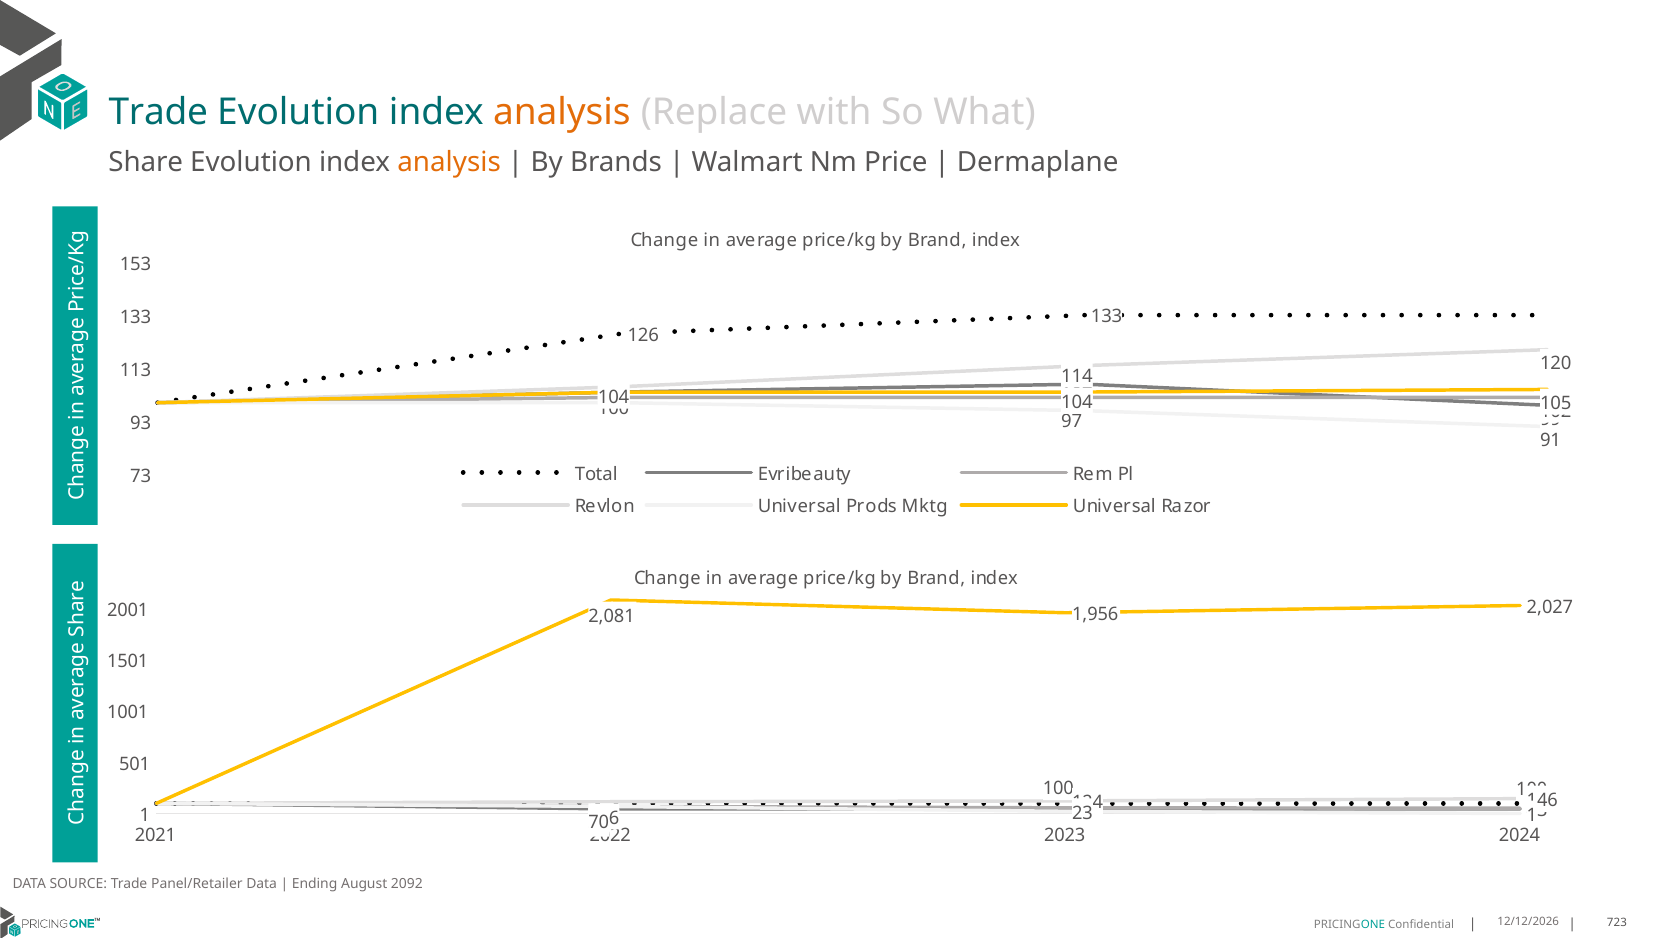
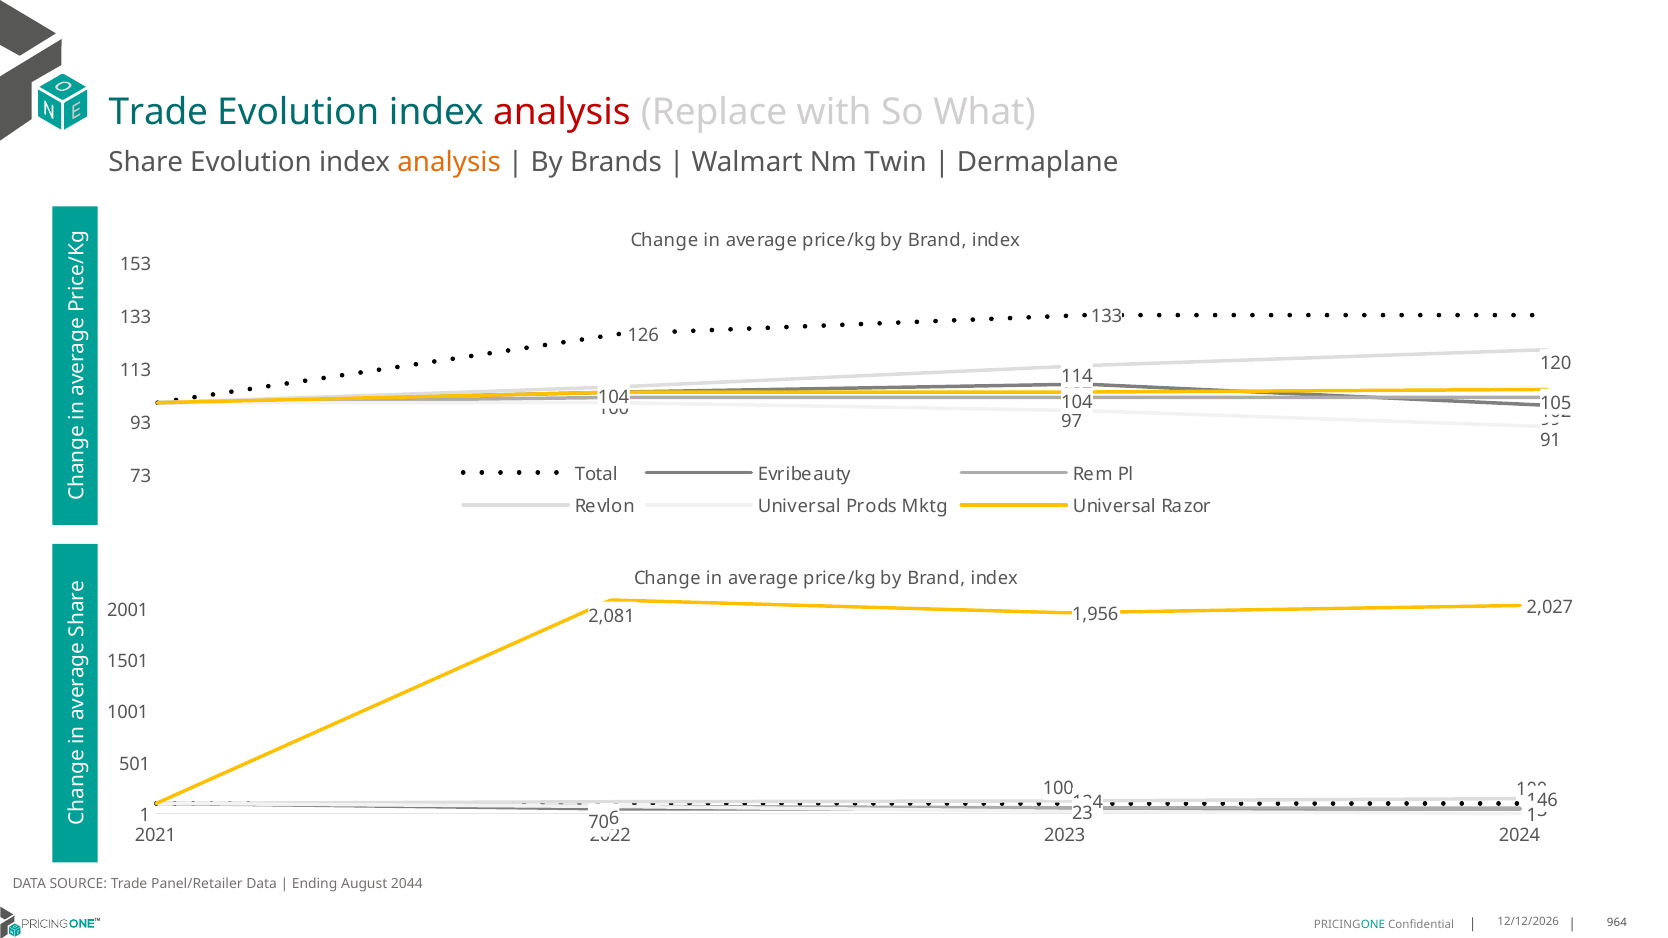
analysis colour: orange -> red (562, 112)
Price: Price -> Twin (896, 163)
2092: 2092 -> 2044 (407, 884)
723: 723 -> 964 (1617, 923)
